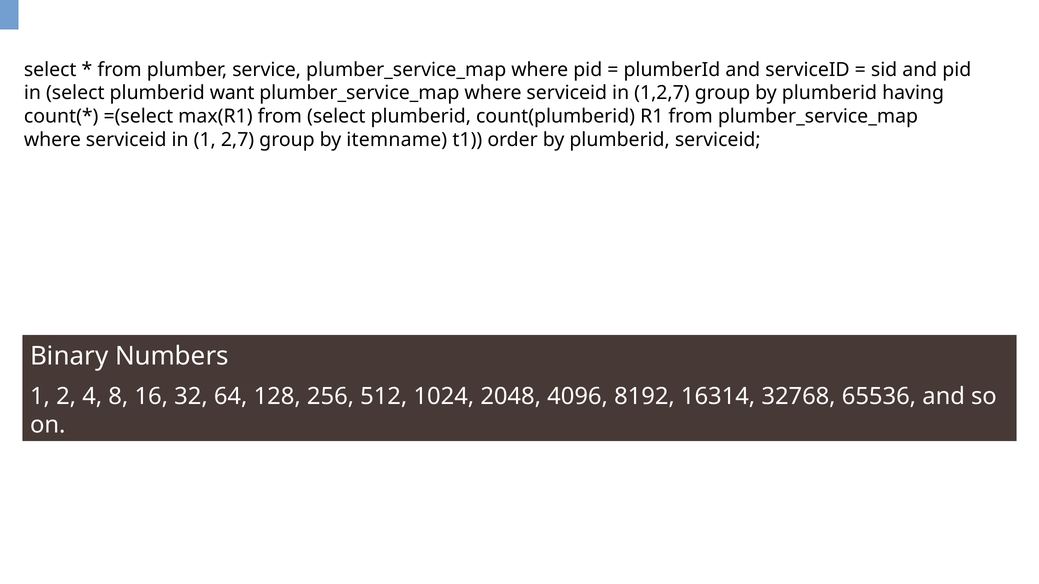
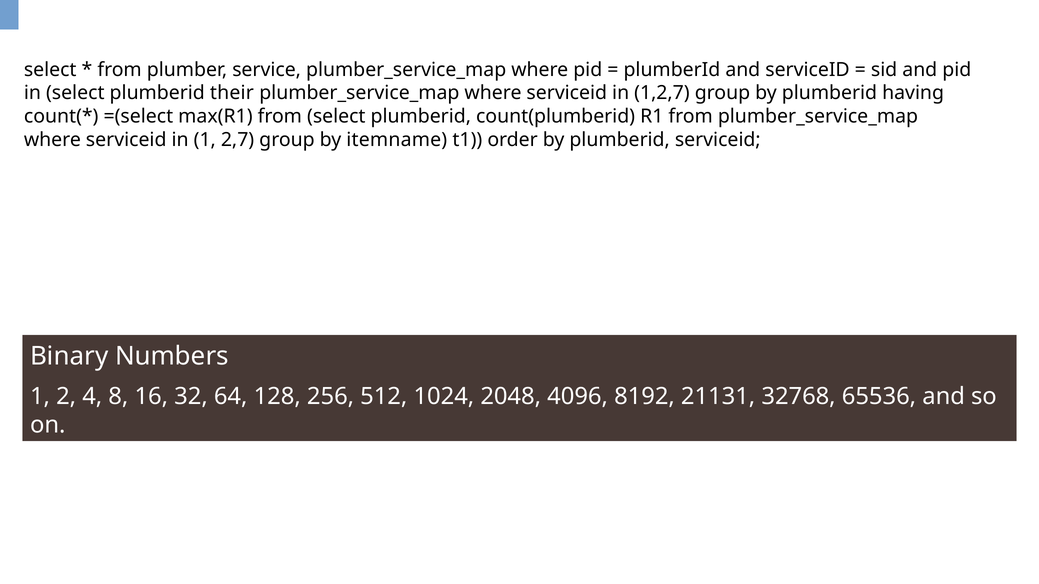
want: want -> their (232, 93)
16314: 16314 -> 21131 (718, 396)
